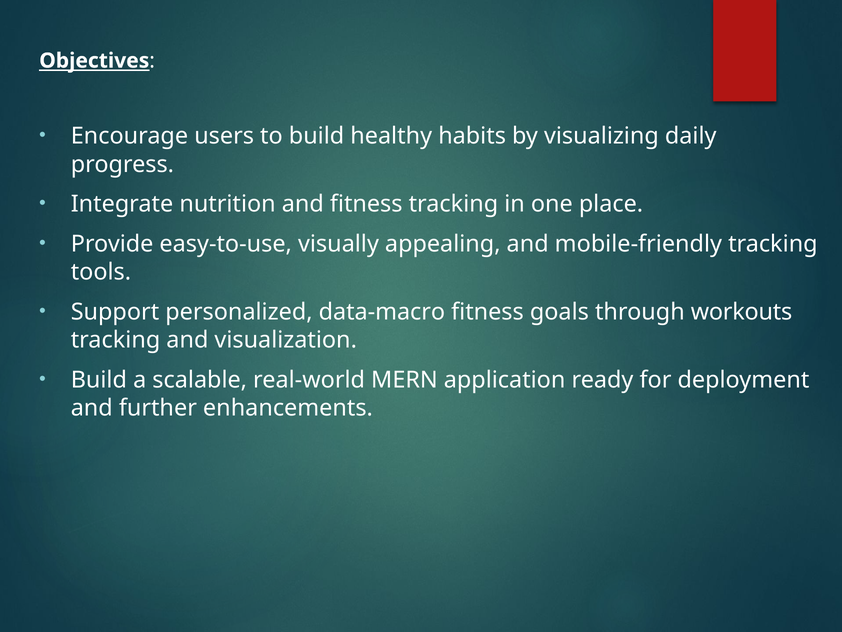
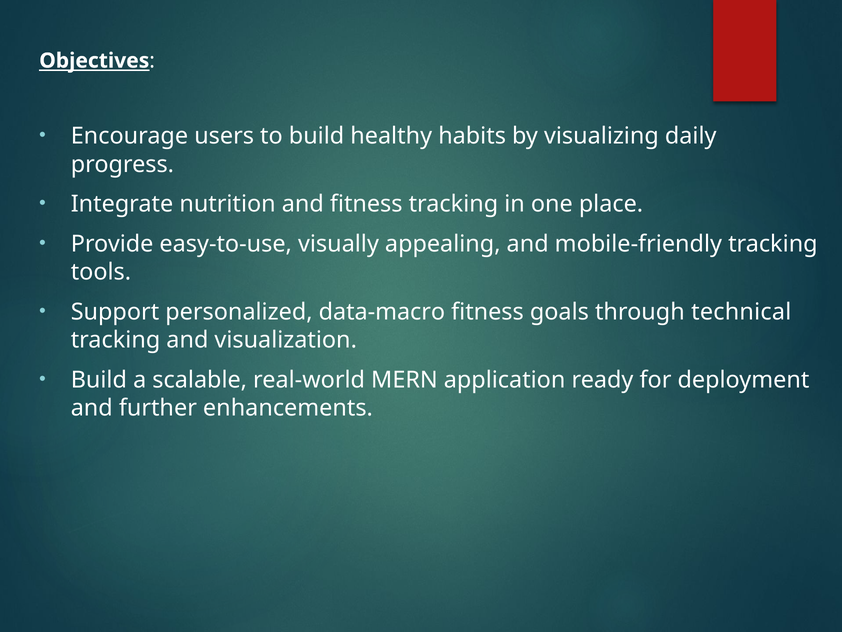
workouts: workouts -> technical (741, 312)
